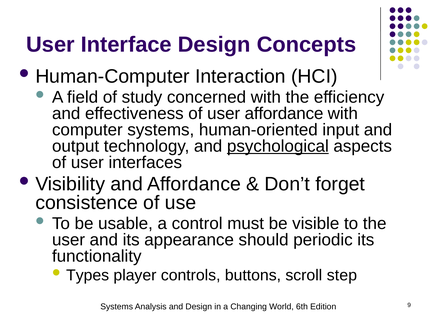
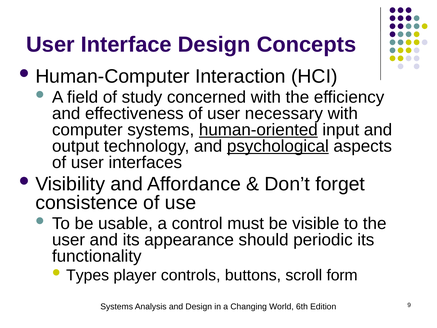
user affordance: affordance -> necessary (284, 114)
human-oriented underline: none -> present (258, 130)
step: step -> form (342, 275)
